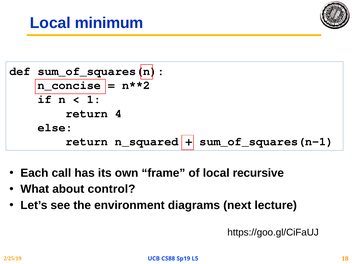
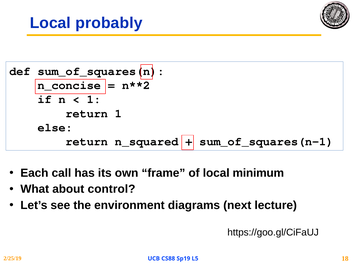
minimum: minimum -> probably (109, 23)
return 4: 4 -> 1 (119, 113)
recursive: recursive -> minimum (258, 173)
